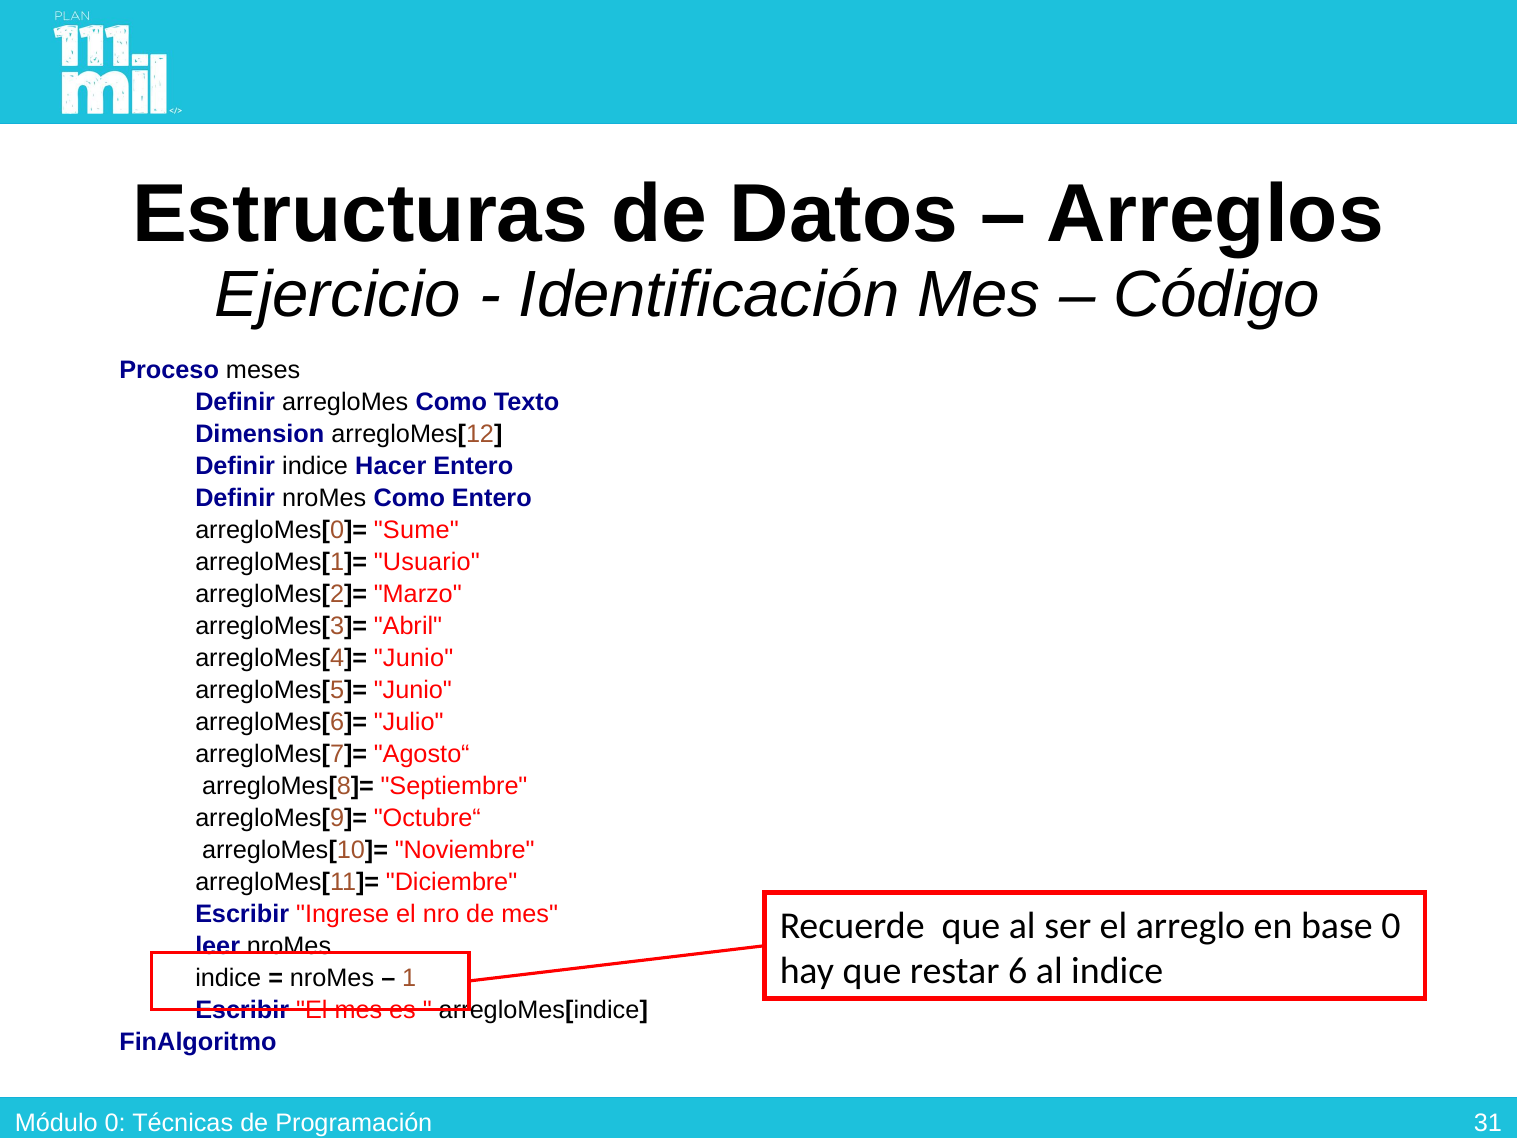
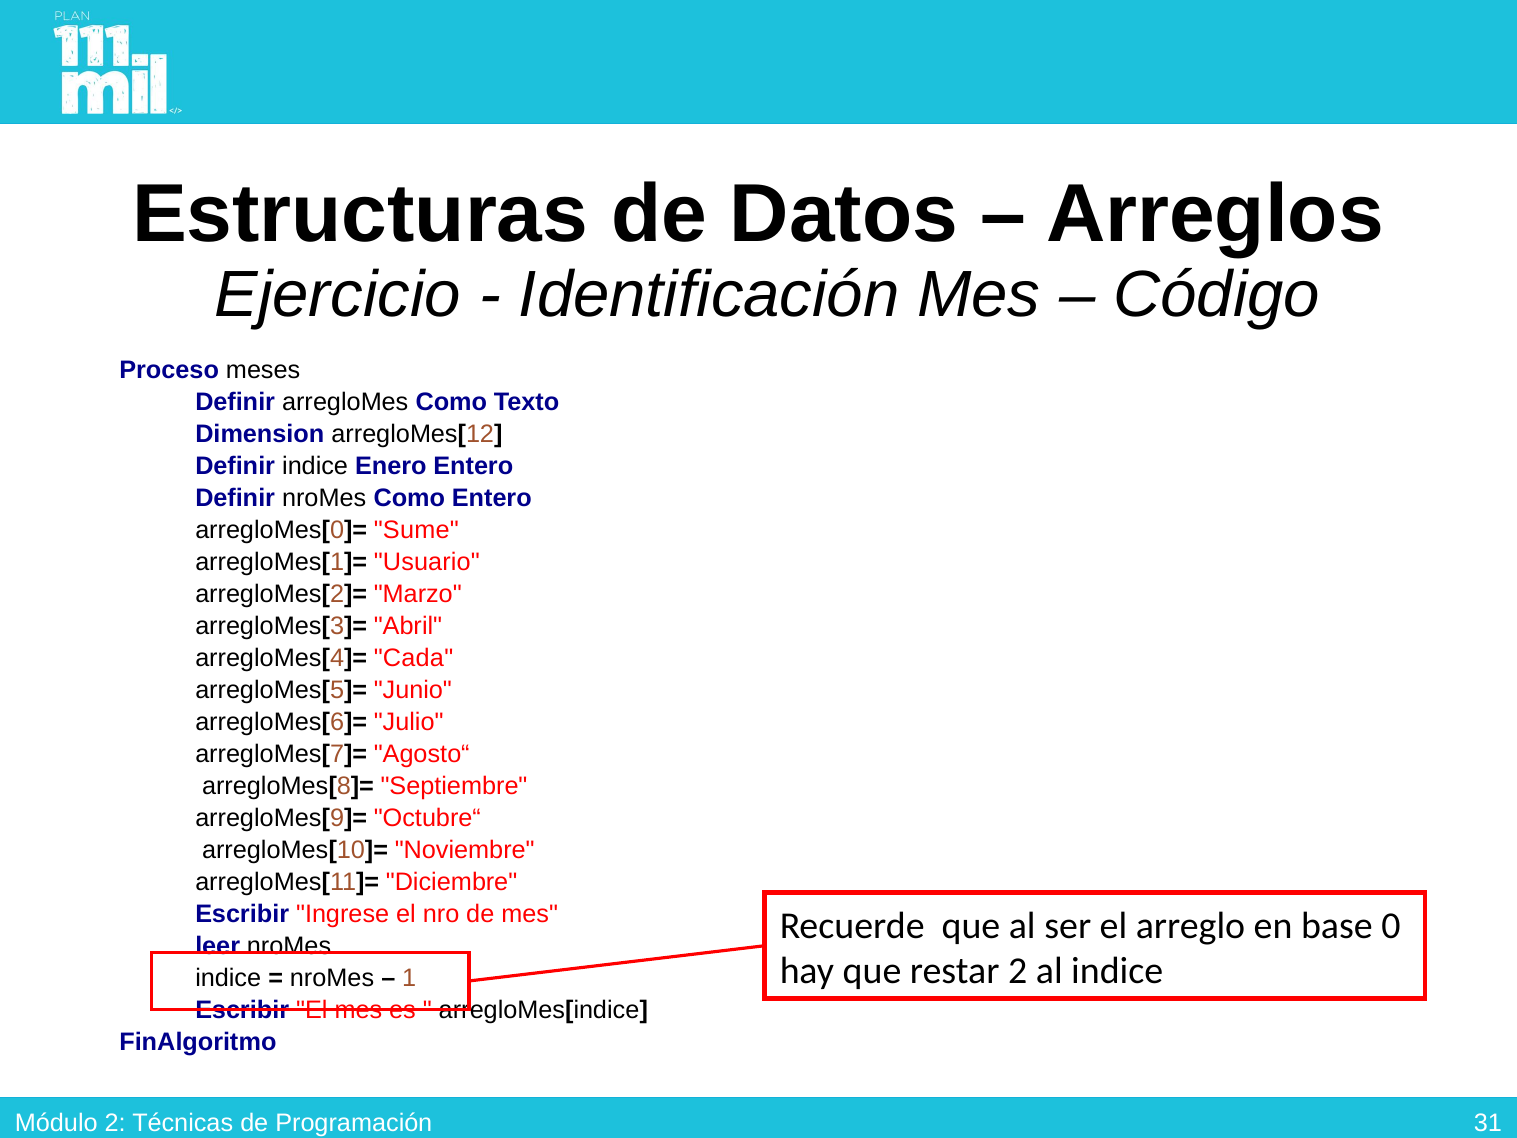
Hacer: Hacer -> Enero (391, 466)
arregloMes[4]= Junio: Junio -> Cada (414, 658)
restar 6: 6 -> 2 (1018, 971)
Módulo 0: 0 -> 2 (115, 1123)
